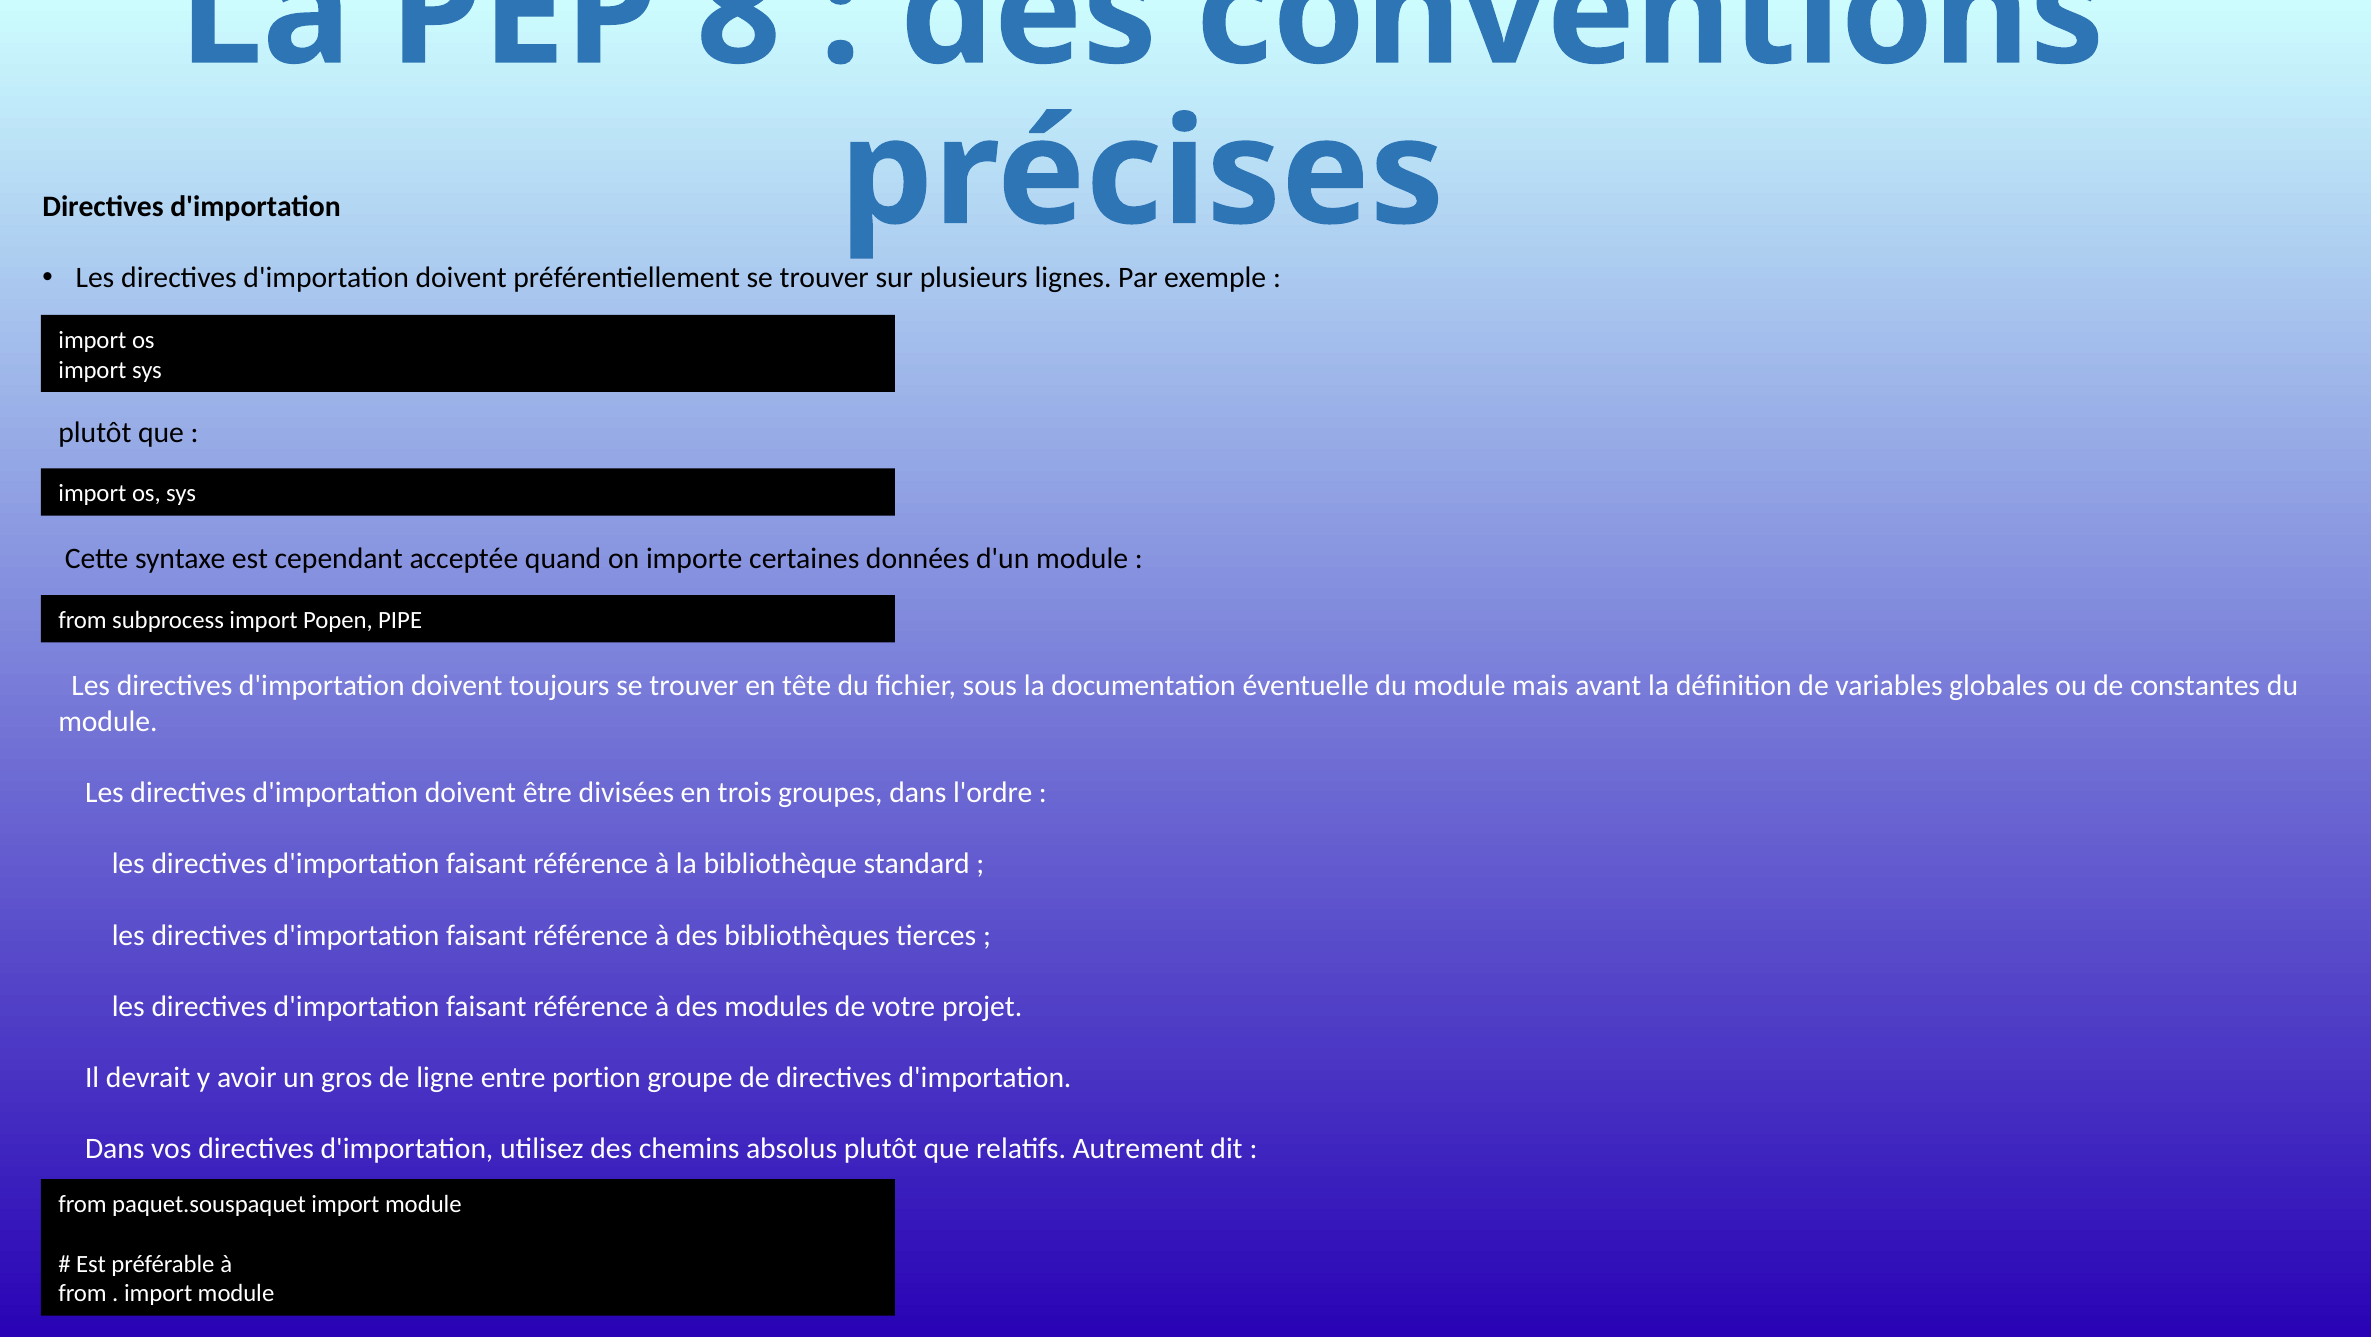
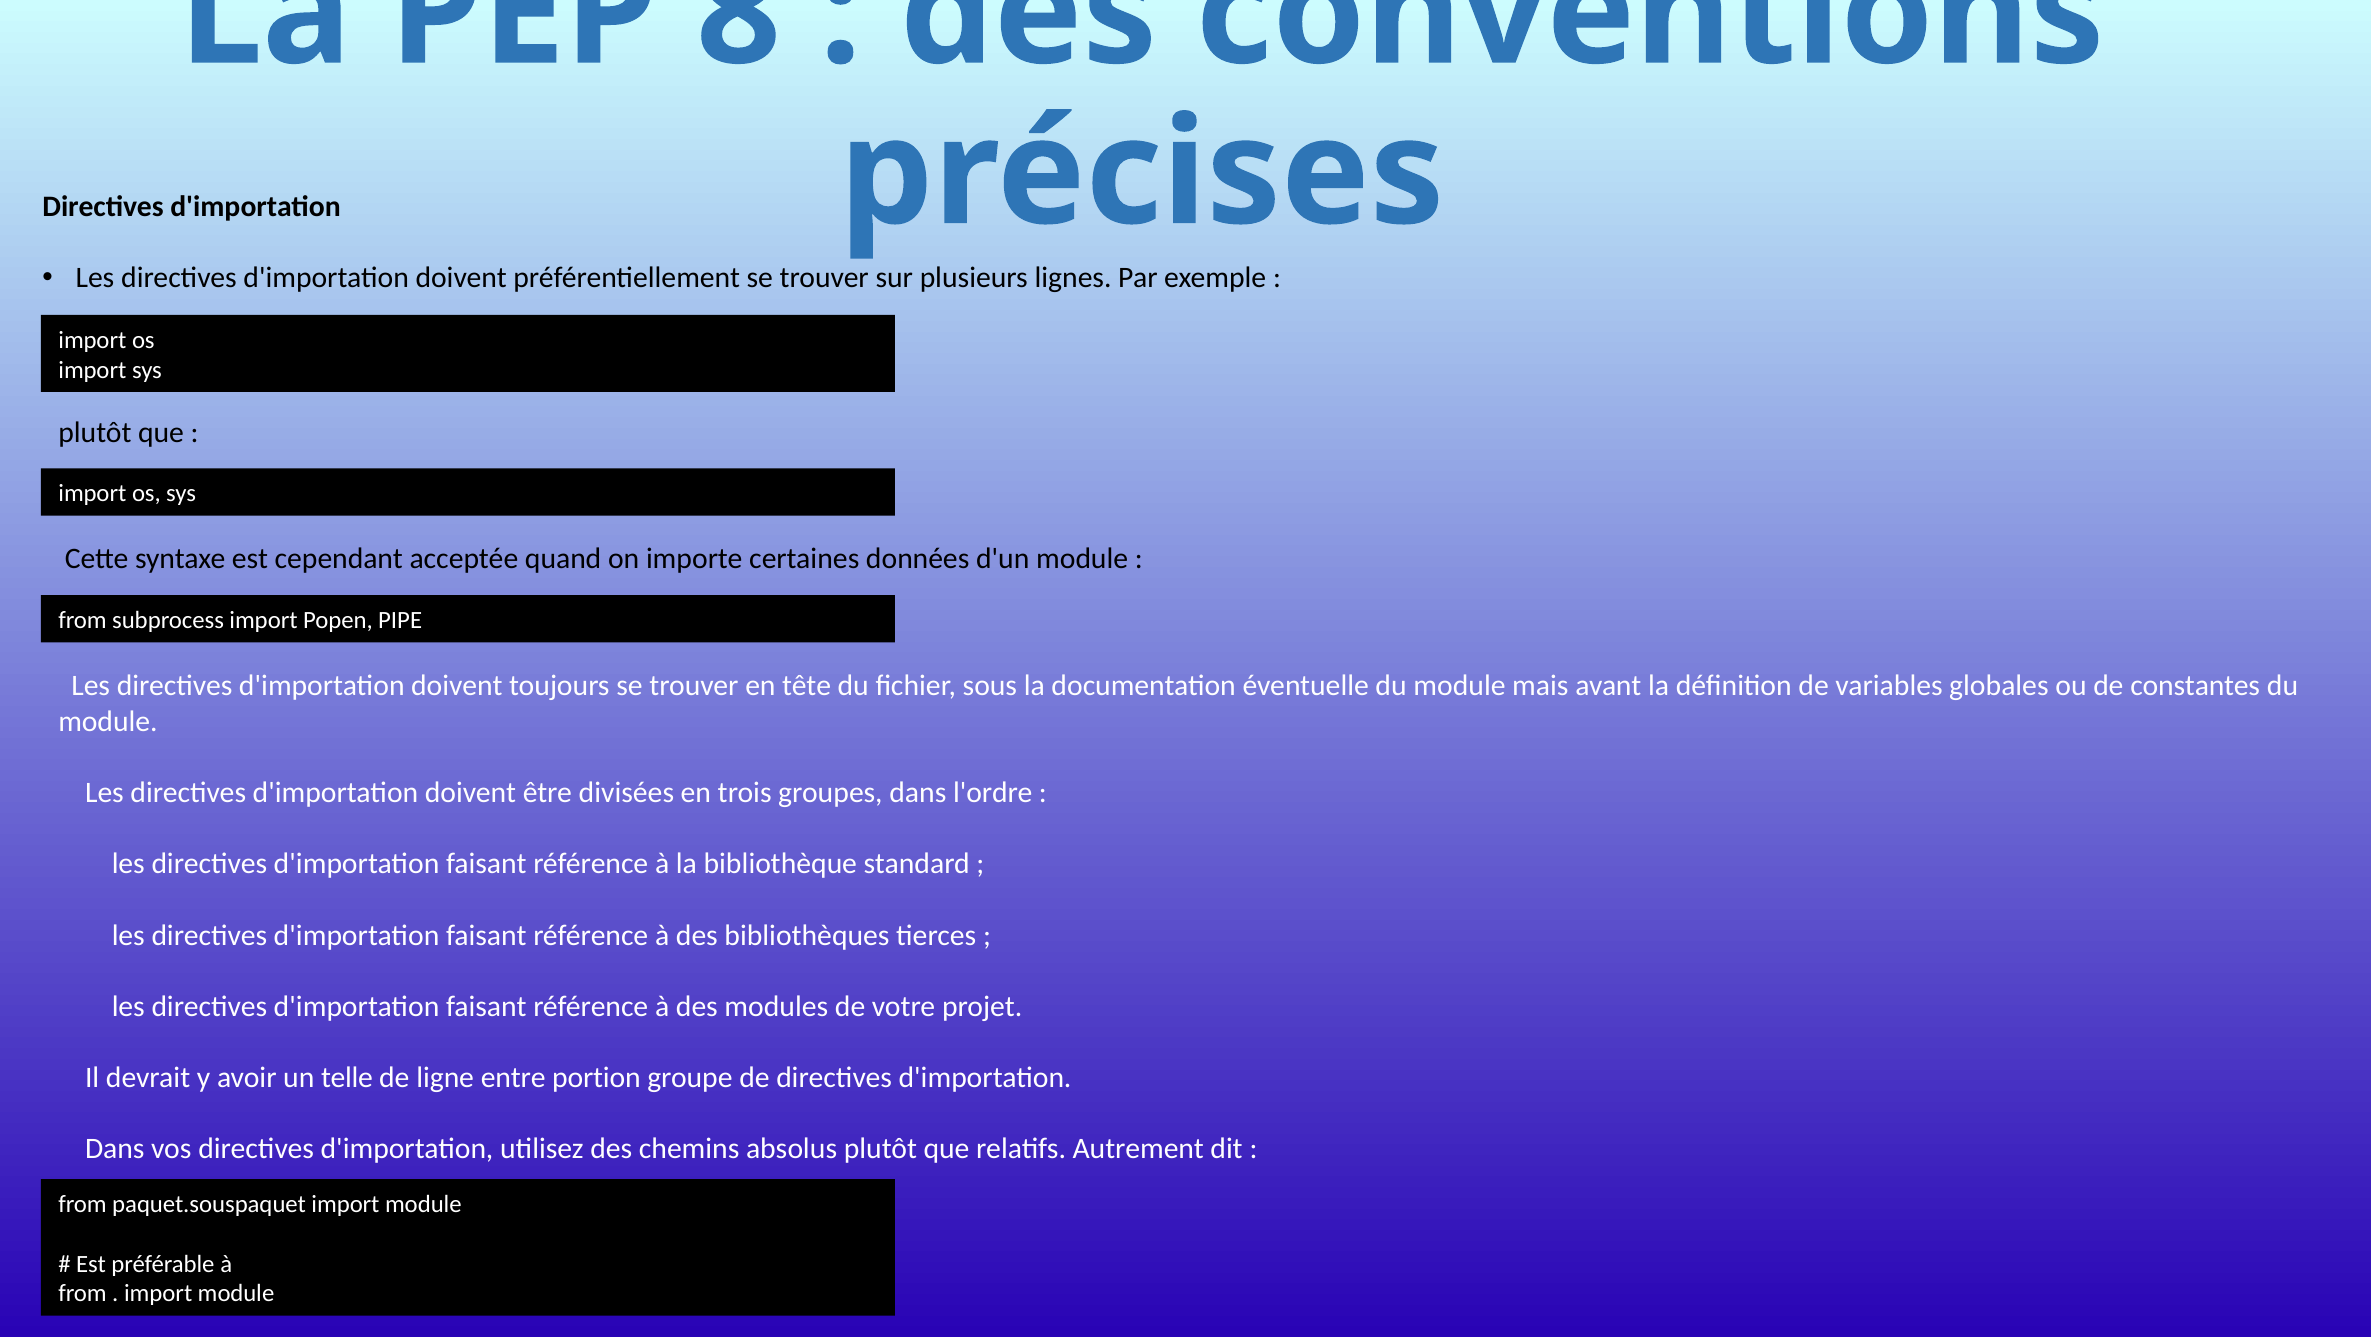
gros: gros -> telle (347, 1078)
